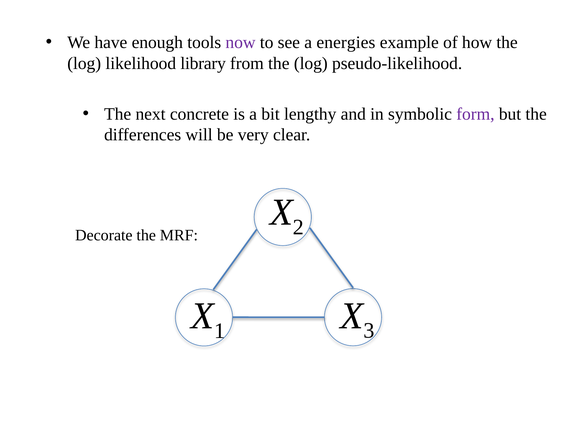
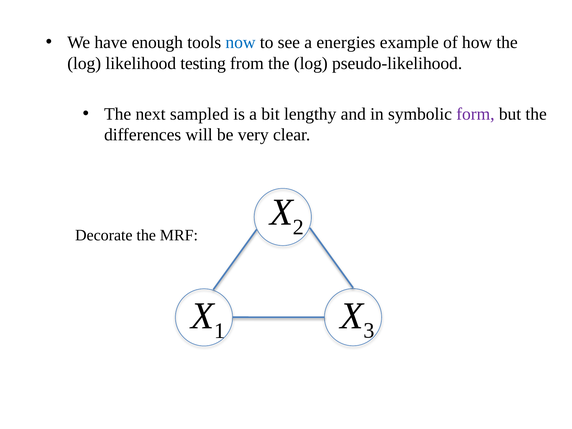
now colour: purple -> blue (241, 42)
library: library -> testing (203, 63)
concrete: concrete -> sampled (199, 114)
